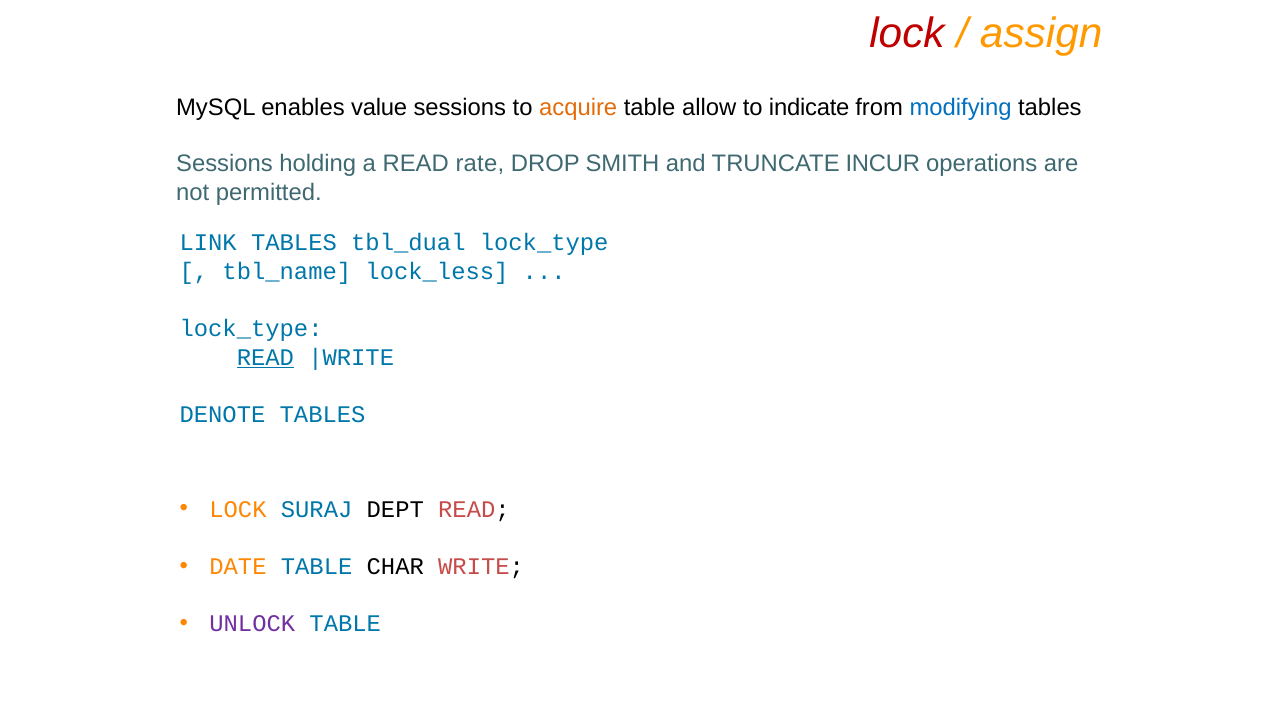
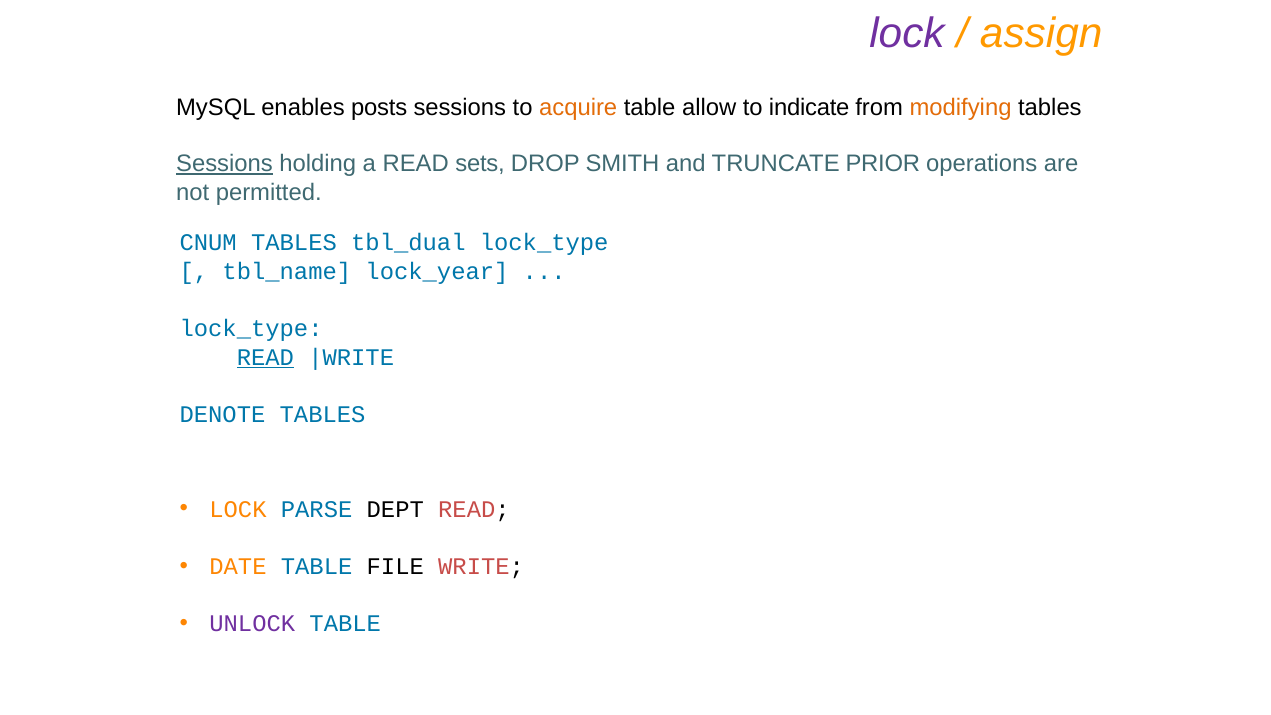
lock colour: red -> purple (907, 33)
value: value -> posts (379, 108)
modifying colour: blue -> orange (961, 108)
Sessions underline: none -> present (224, 164)
rate: rate -> sets (480, 164)
INCUR: INCUR -> PRIOR (883, 164)
LINK: LINK -> CNUM (208, 243)
lock_less: lock_less -> lock_year (437, 272)
SURAJ: SURAJ -> PARSE (317, 509)
CHAR: CHAR -> FILE (395, 567)
